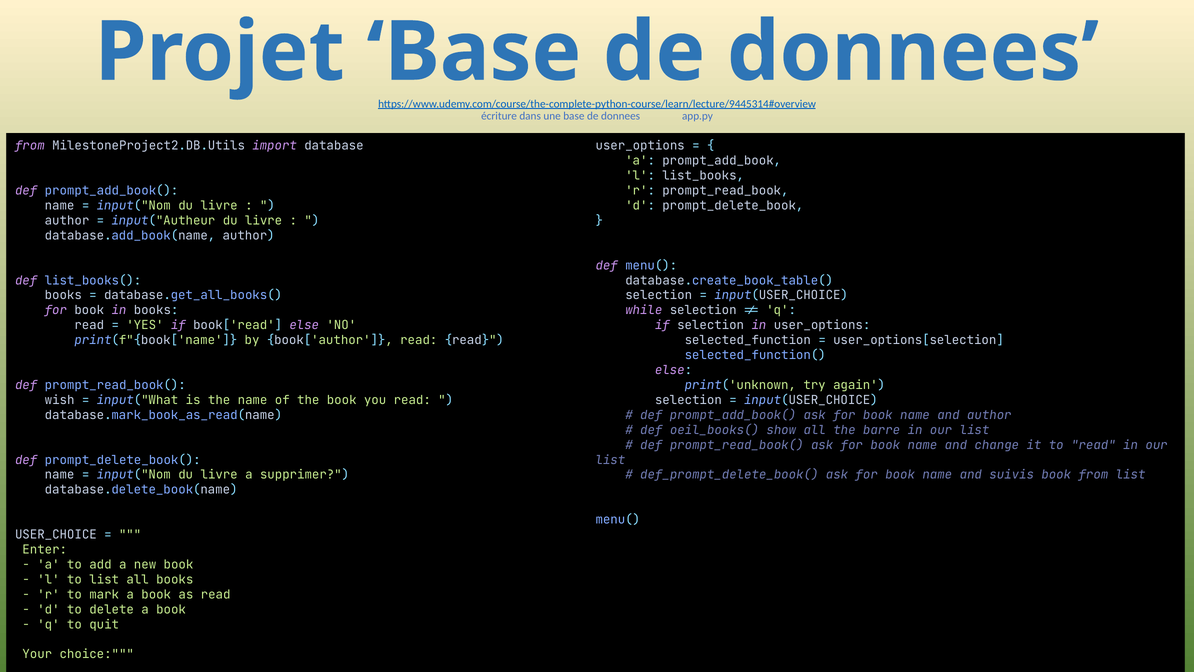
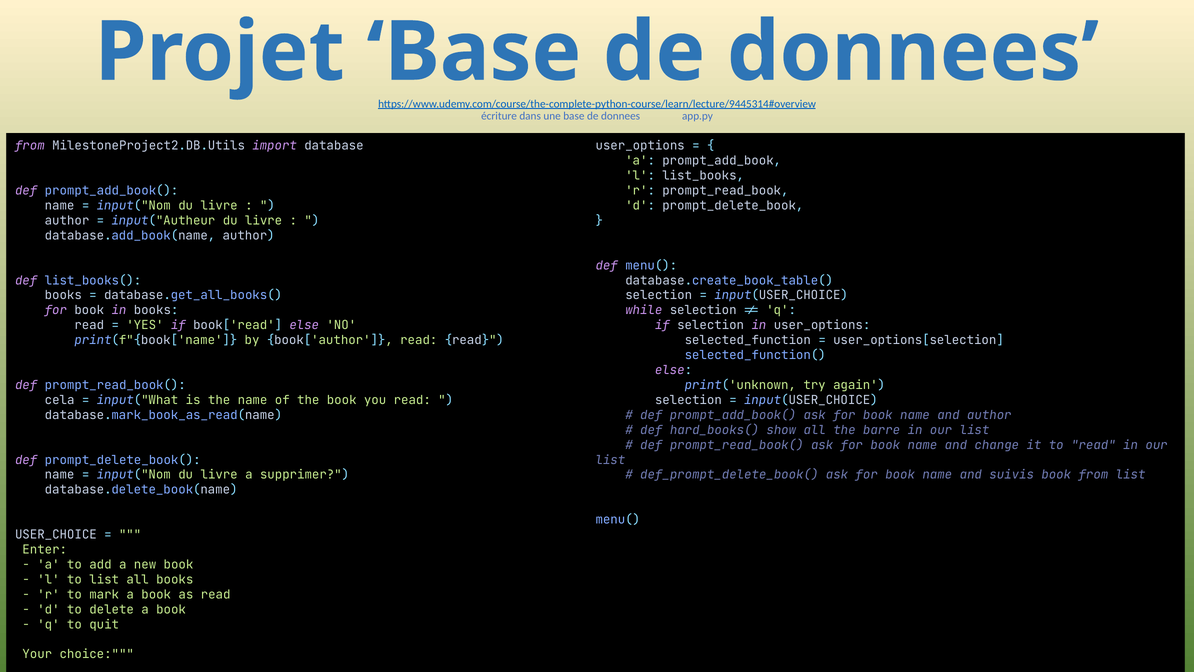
wish: wish -> cela (60, 400)
oeil_books(: oeil_books( -> hard_books( (714, 430)
